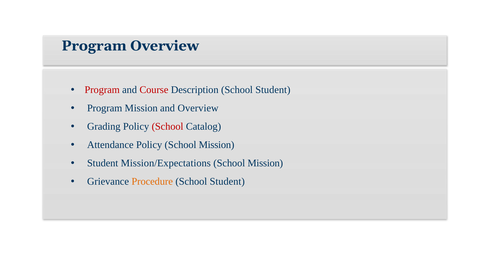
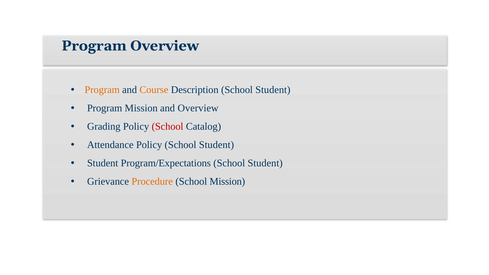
Program colour: red -> orange (102, 90)
Course colour: red -> orange (154, 90)
Policy School Mission: Mission -> Student (216, 145)
Mission/Expectations: Mission/Expectations -> Program/Expectations (166, 163)
Mission: Mission -> Student (265, 163)
Student: Student -> Mission (227, 182)
